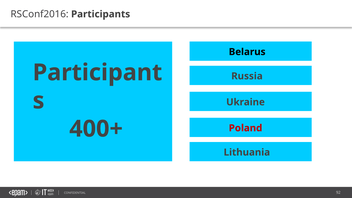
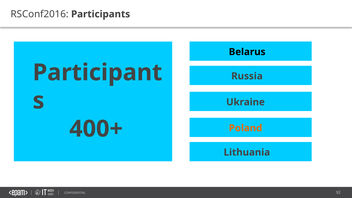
Poland colour: red -> orange (246, 128)
